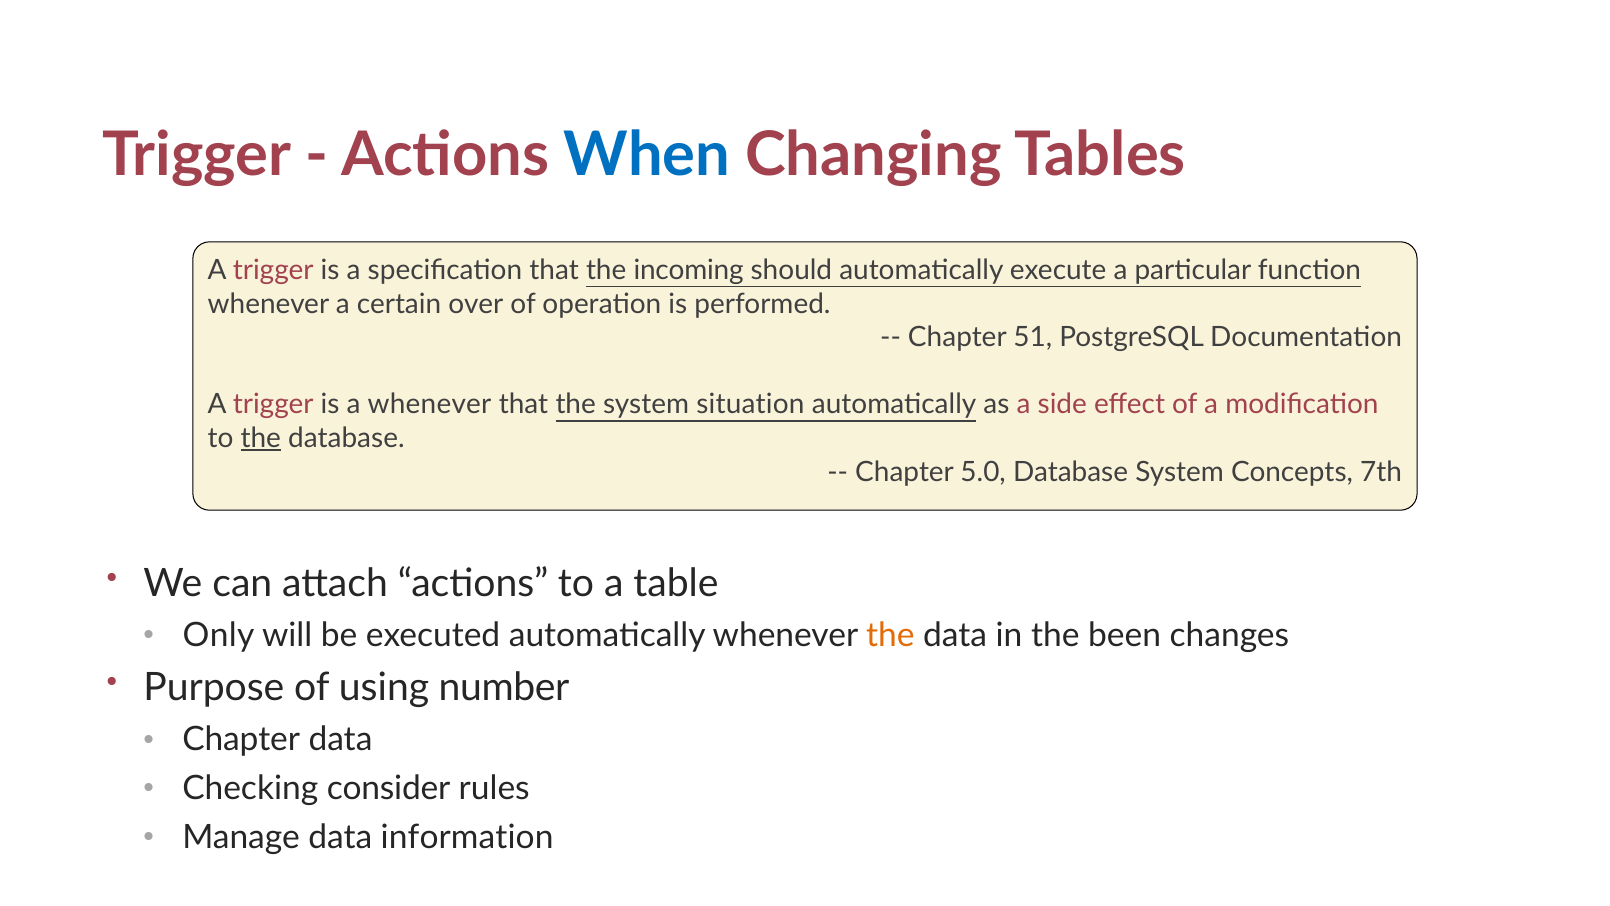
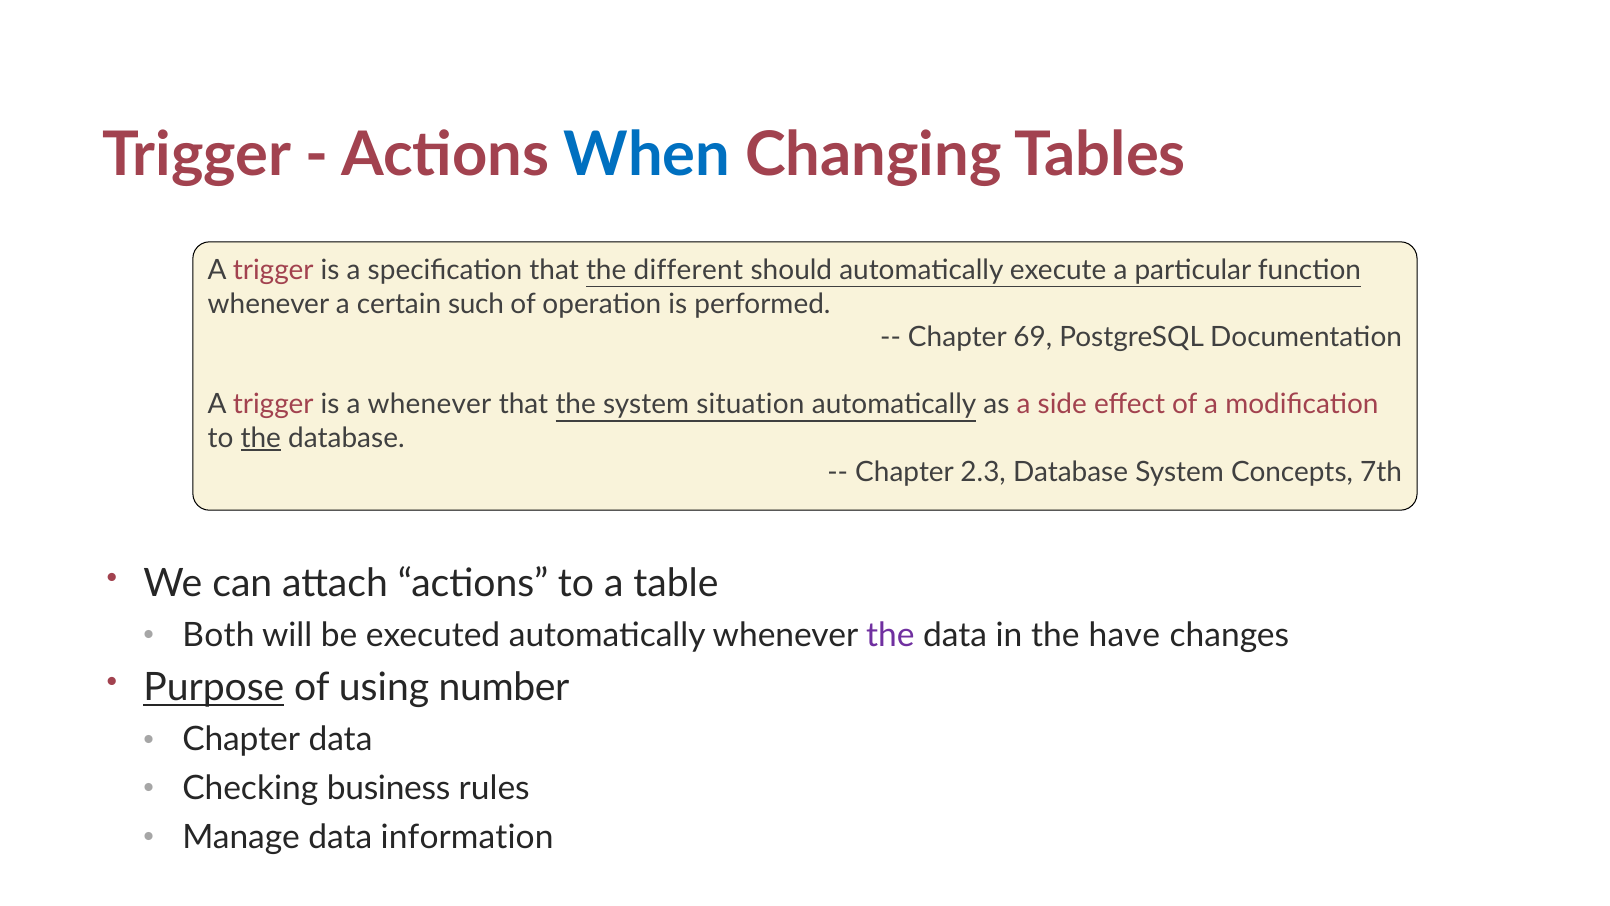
incoming: incoming -> different (688, 270)
over: over -> such (476, 304)
51: 51 -> 69 (1033, 337)
5.0: 5.0 -> 2.3 (983, 472)
Only: Only -> Both (218, 635)
the colour: orange -> purple (890, 635)
been: been -> have (1124, 635)
Purpose underline: none -> present (214, 688)
consider: consider -> business (389, 788)
